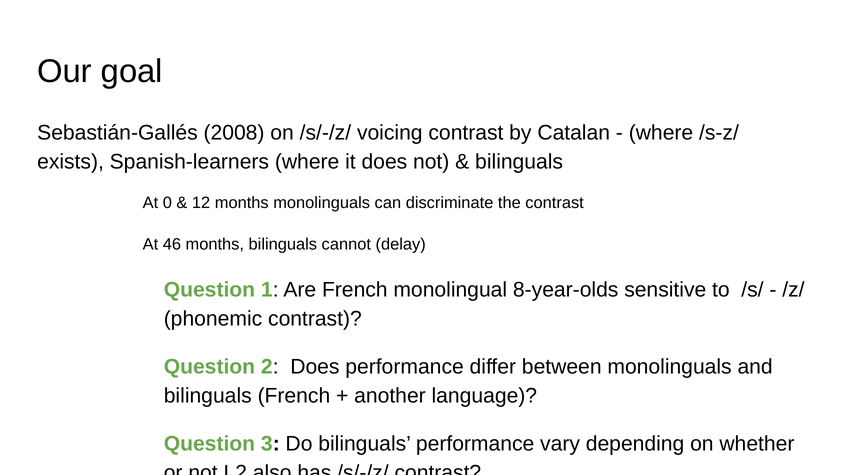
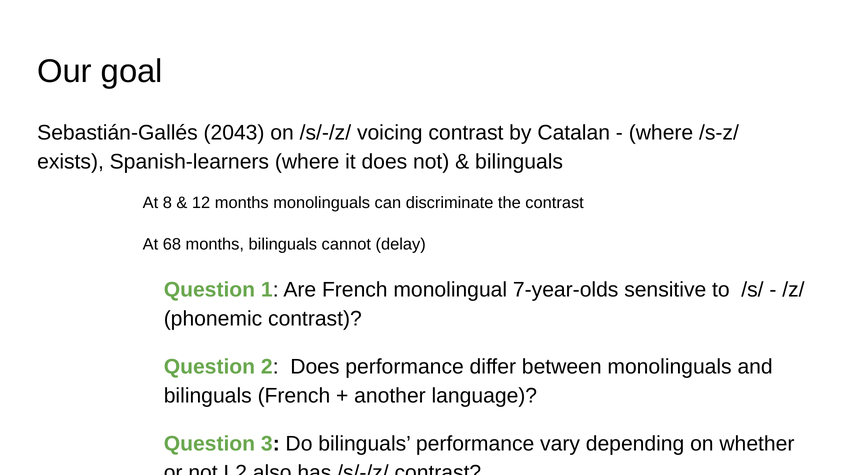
2008: 2008 -> 2043 (234, 133)
0: 0 -> 8 (167, 203)
46: 46 -> 68 (172, 244)
8-year-olds: 8-year-olds -> 7-year-olds (566, 290)
